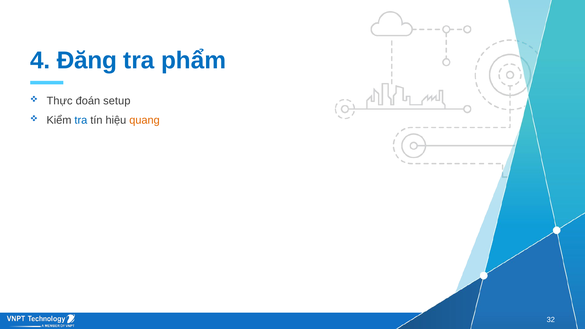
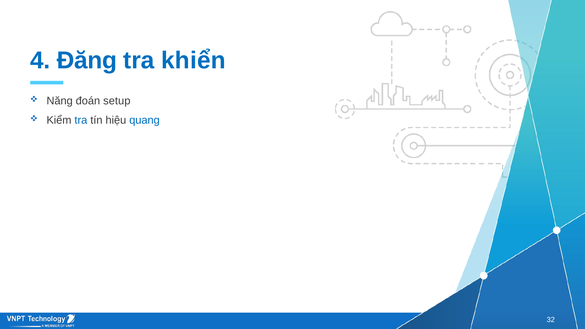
phẩm: phẩm -> khiển (193, 60)
Thực: Thực -> Năng (60, 101)
quang colour: orange -> blue (145, 120)
